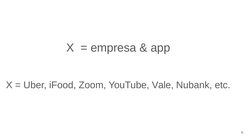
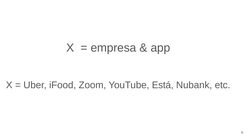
Vale: Vale -> Está (163, 85)
